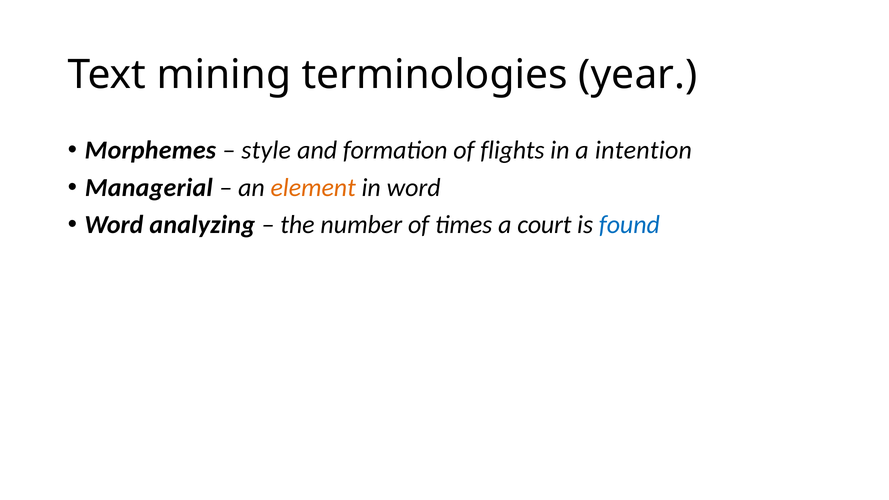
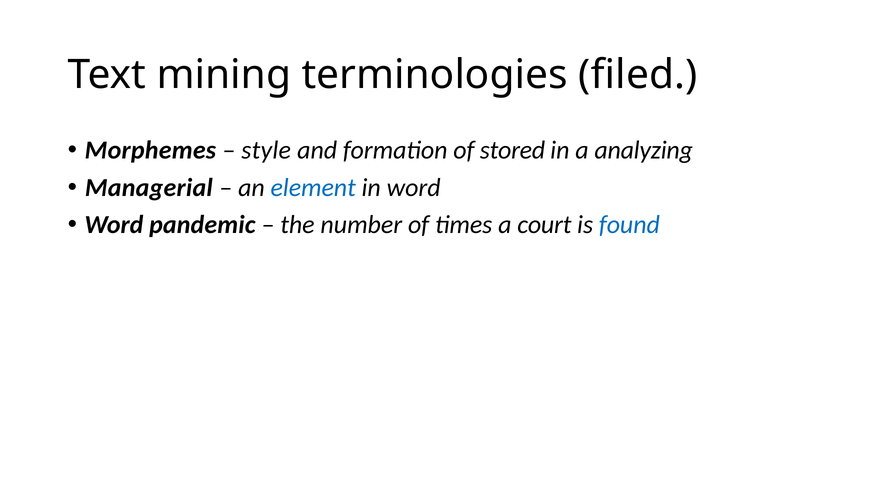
year: year -> filed (638, 75)
flights: flights -> stored (513, 150)
intention: intention -> analyzing (644, 150)
element colour: orange -> blue (313, 188)
analyzing: analyzing -> pandemic (202, 225)
